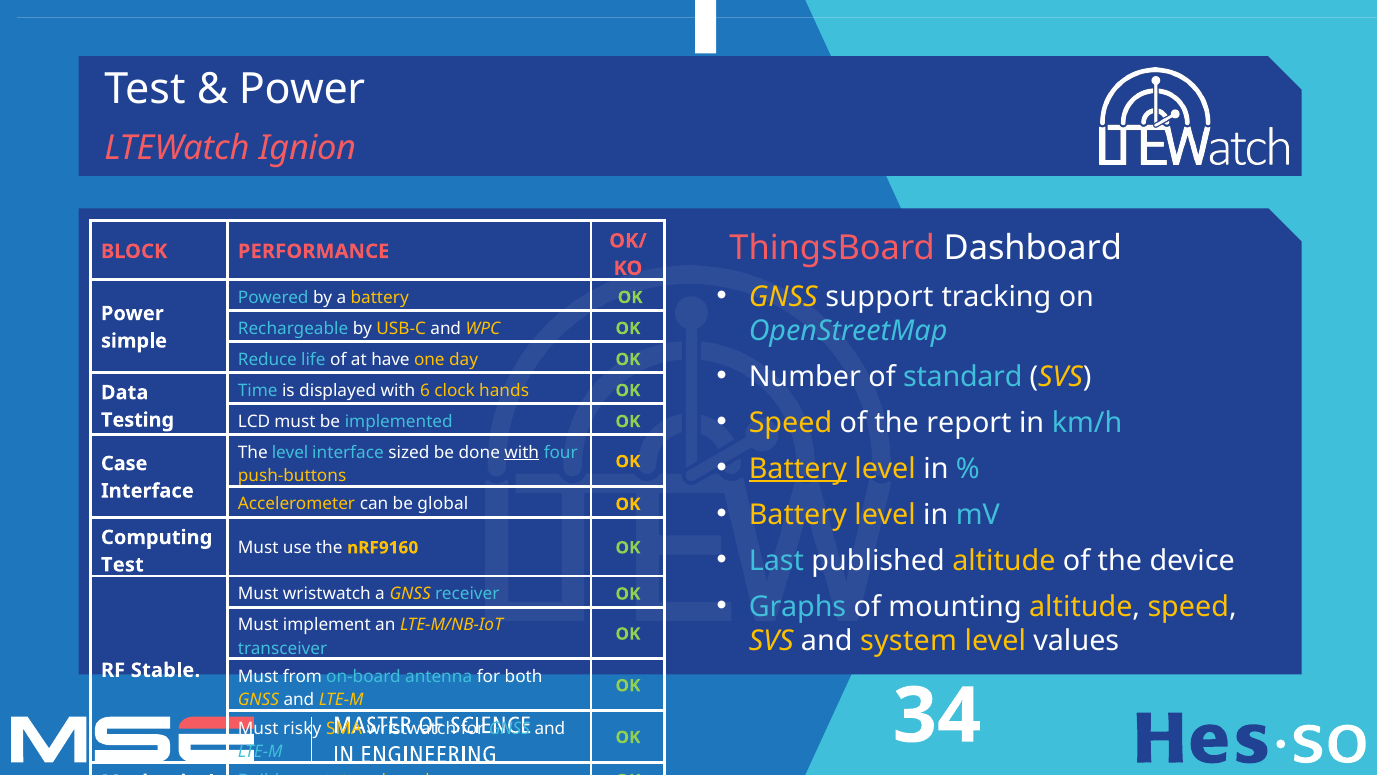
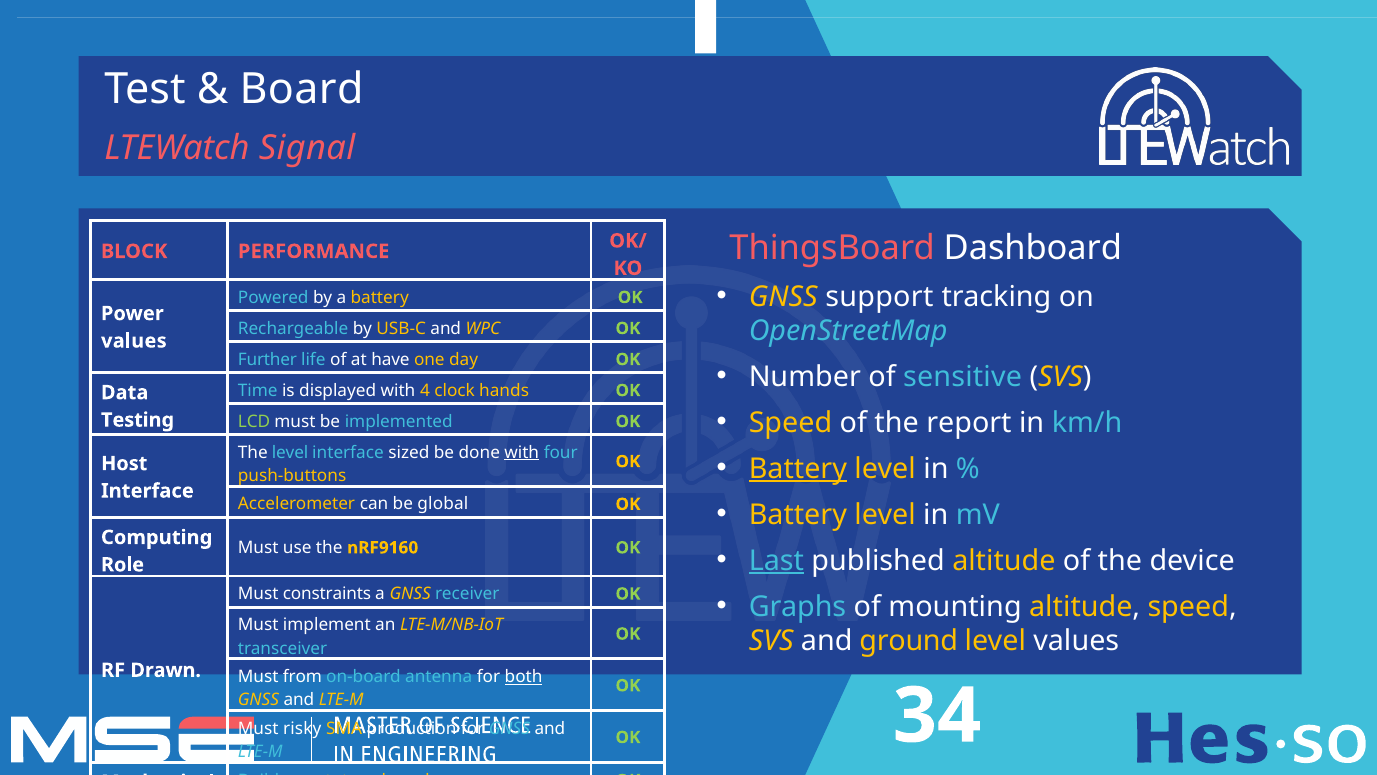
Power: Power -> Board (302, 90)
Ignion: Ignion -> Signal (307, 148)
simple: simple -> values (134, 341)
Reduce: Reduce -> Further (267, 359)
standard: standard -> sensitive (963, 377)
6: 6 -> 4 (425, 390)
LCD colour: white -> light green (254, 421)
Case: Case -> Host (124, 463)
Last underline: none -> present (776, 560)
Test: Test -> Role (123, 565)
Must wristwatch: wristwatch -> constraints (327, 594)
system: system -> ground (909, 641)
Stable: Stable -> Drawn (166, 670)
both underline: none -> present (524, 676)
SMA wristwatch: wristwatch -> production (412, 728)
